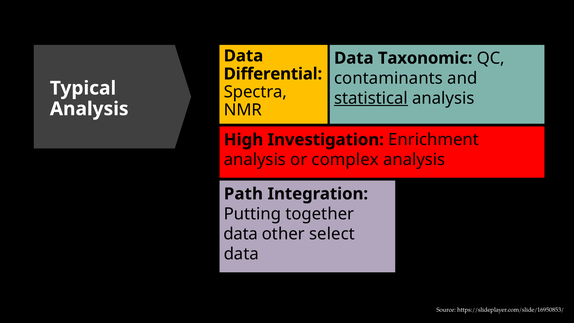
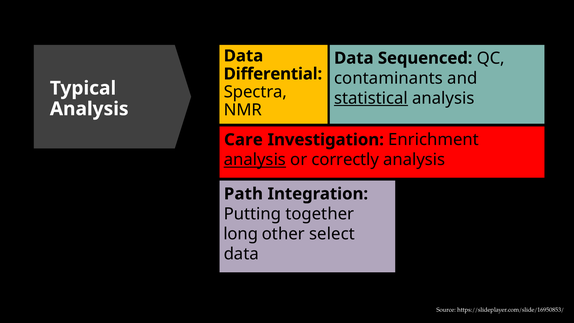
Taxonomic: Taxonomic -> Sequenced (425, 58)
High: High -> Care (243, 140)
analysis underline: none -> present (255, 160)
complex: complex -> correctly (345, 160)
data: data -> long (241, 234)
